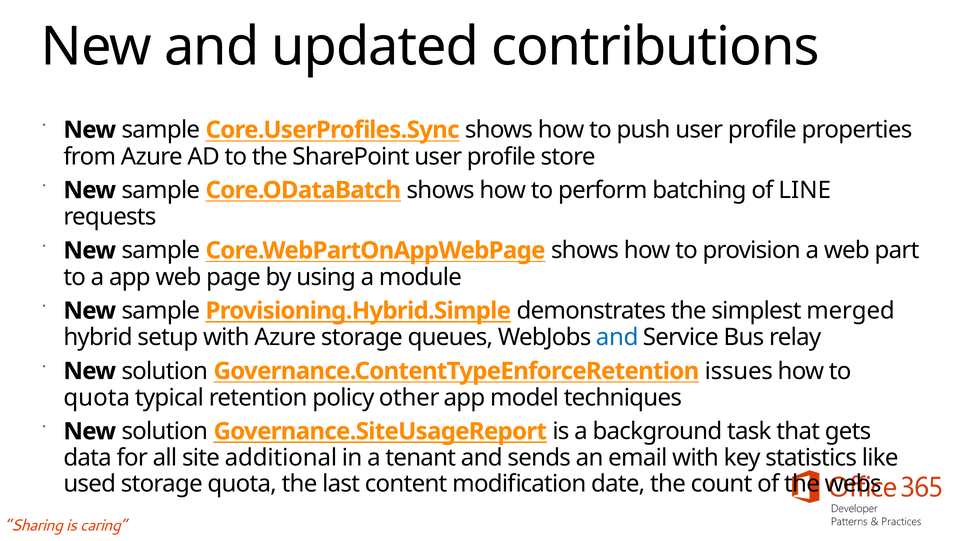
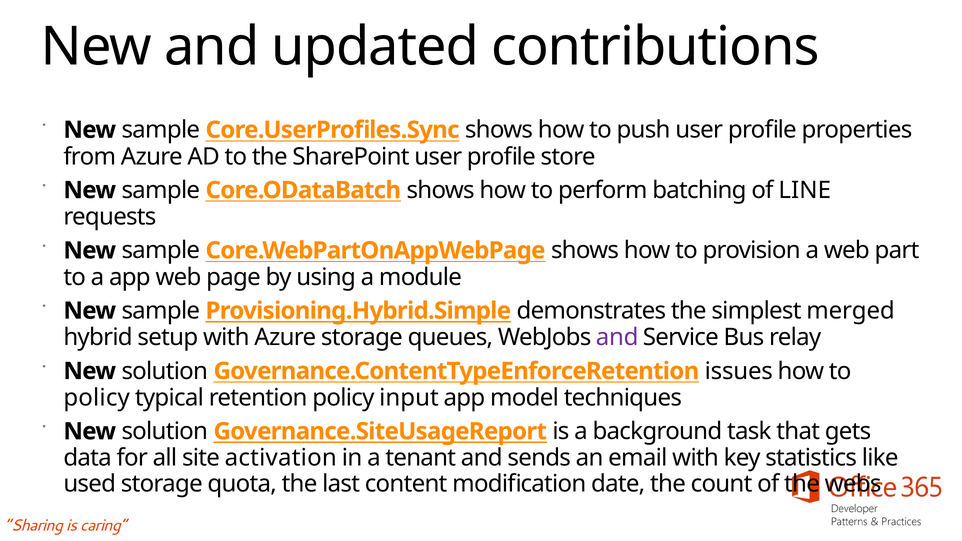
and colour: blue -> purple (617, 338)
quota: quota -> policy (97, 398)
other: other -> input (409, 398)
additional: additional -> activation (281, 458)
